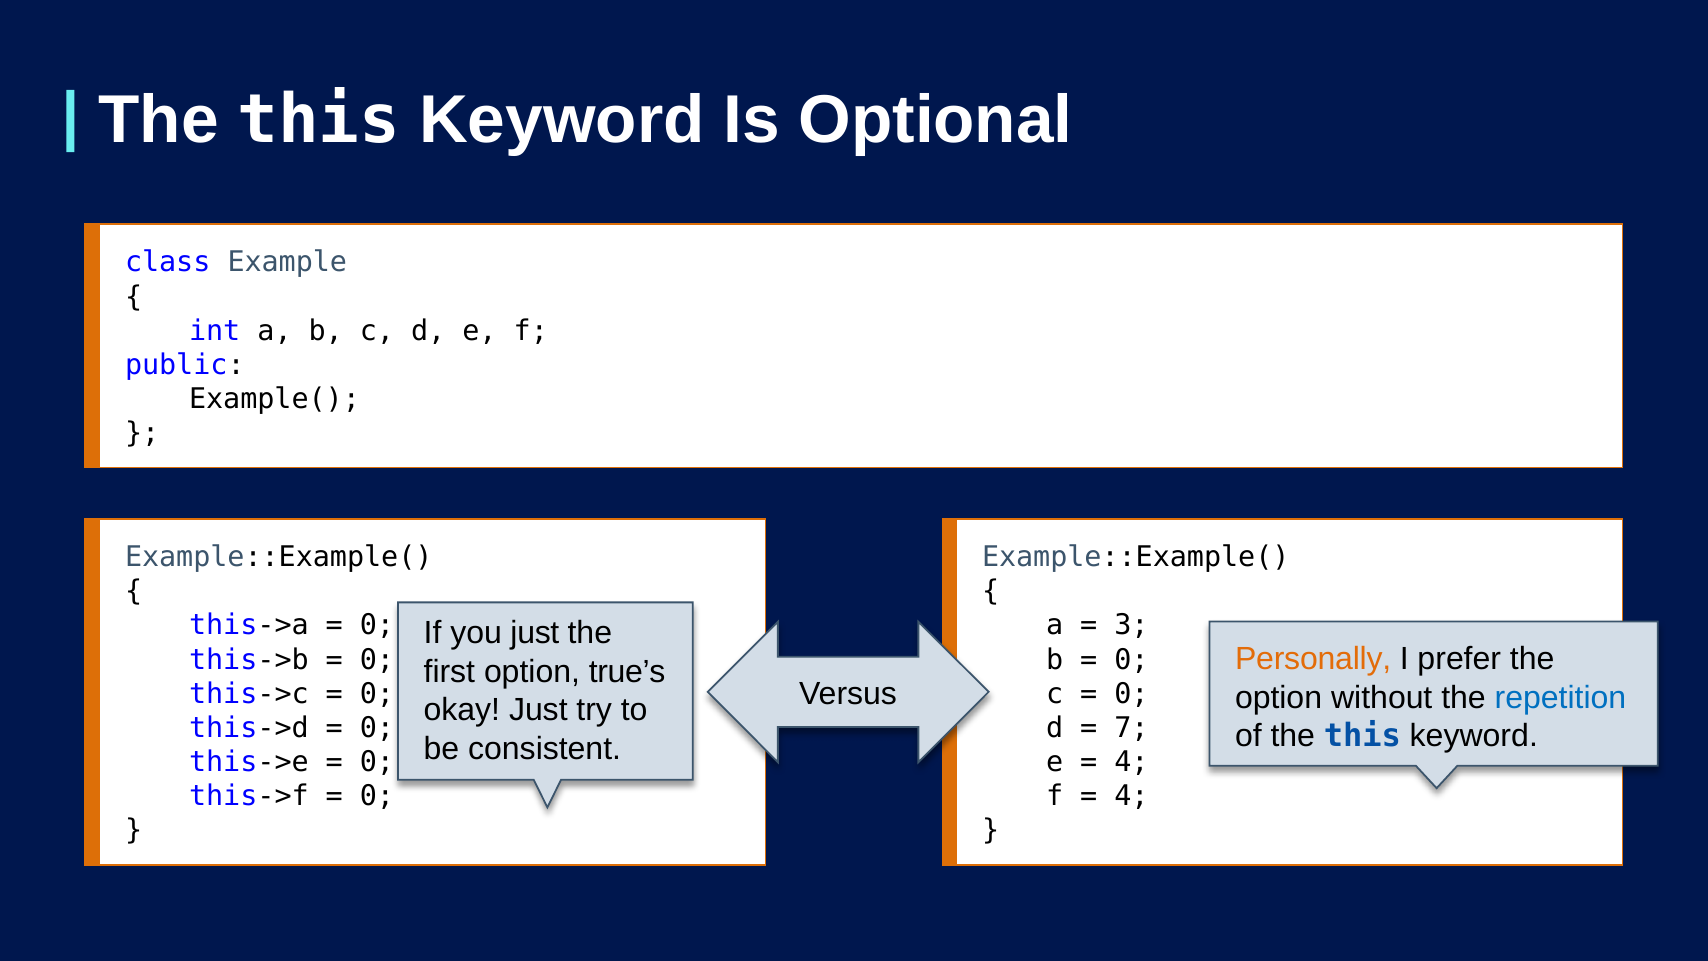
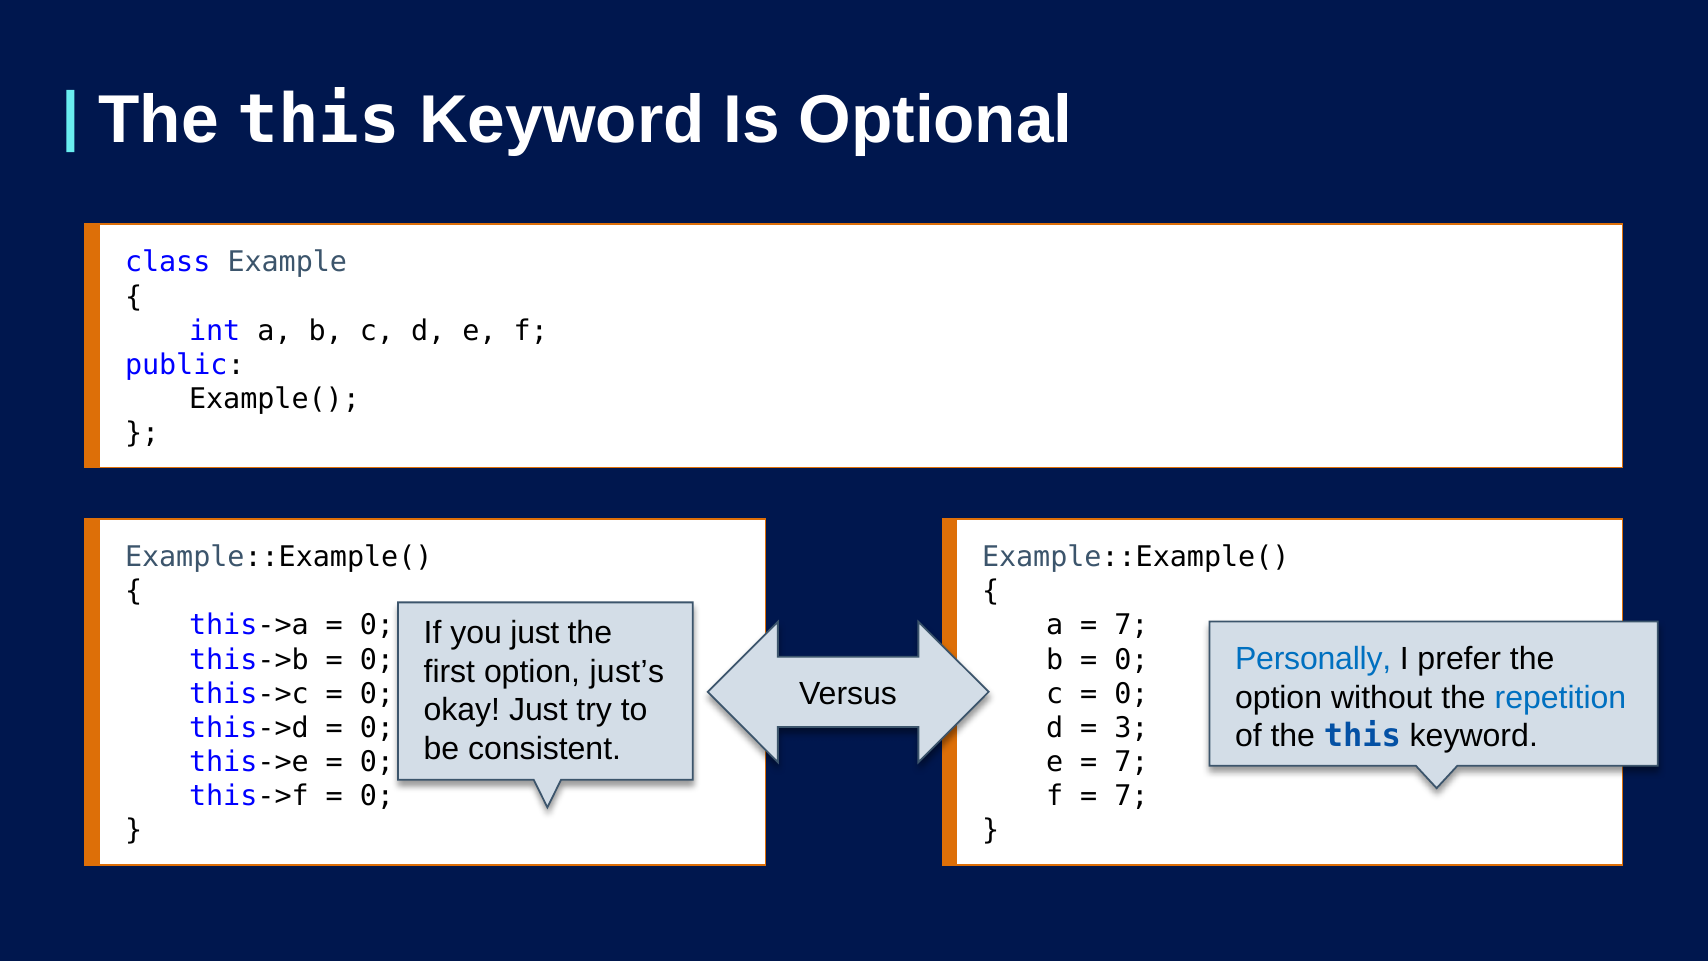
3: 3 -> 7 (1131, 625)
Personally colour: orange -> blue (1313, 659)
true’s: true’s -> just’s (627, 672)
7: 7 -> 3 (1131, 728)
4: 4 -> 7 (1131, 762)
4: 4 -> 7 (1131, 796)
